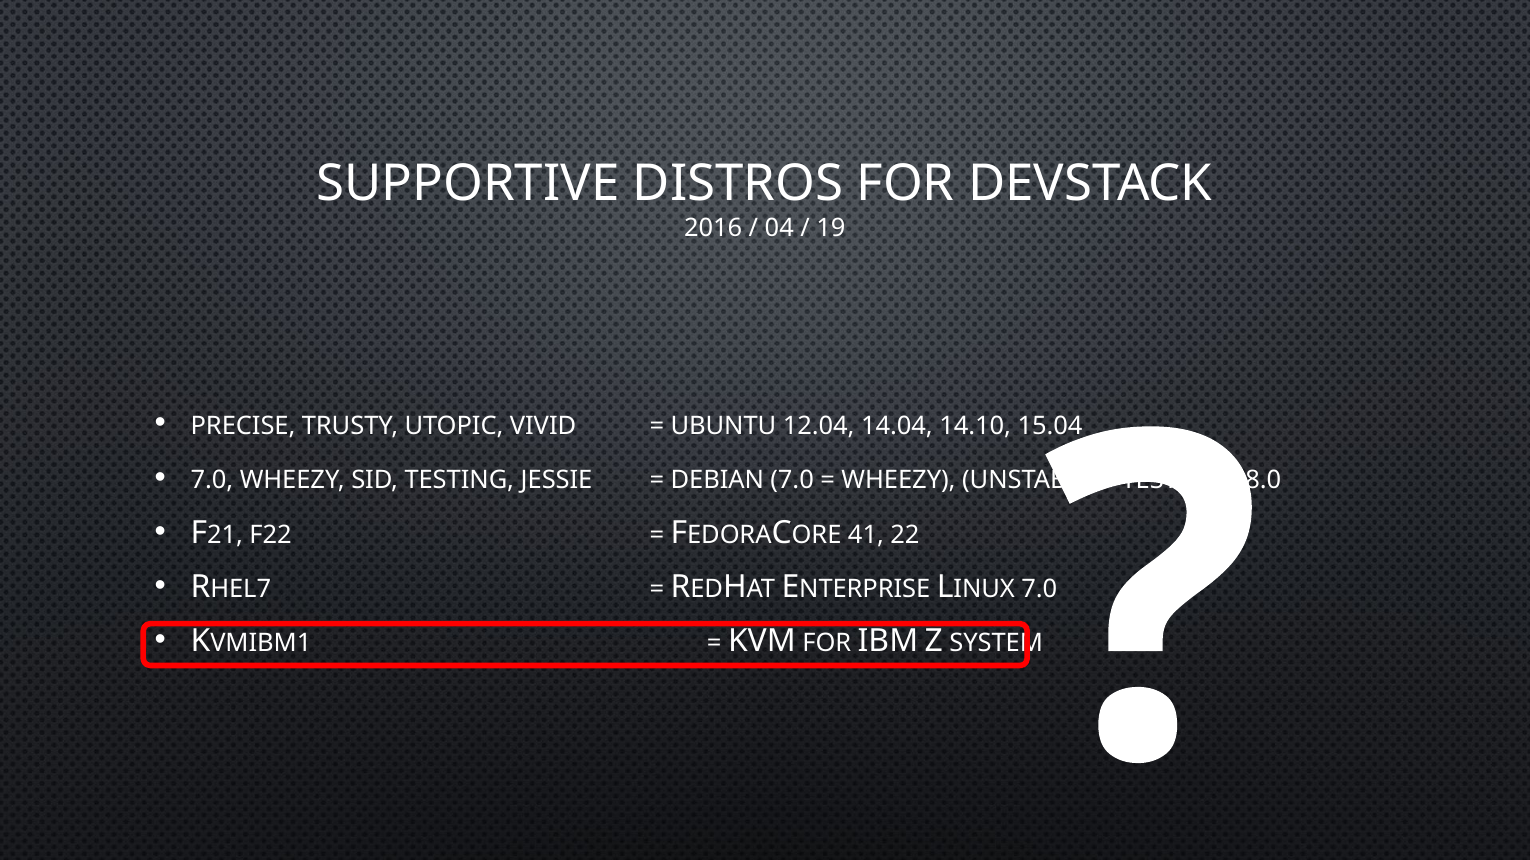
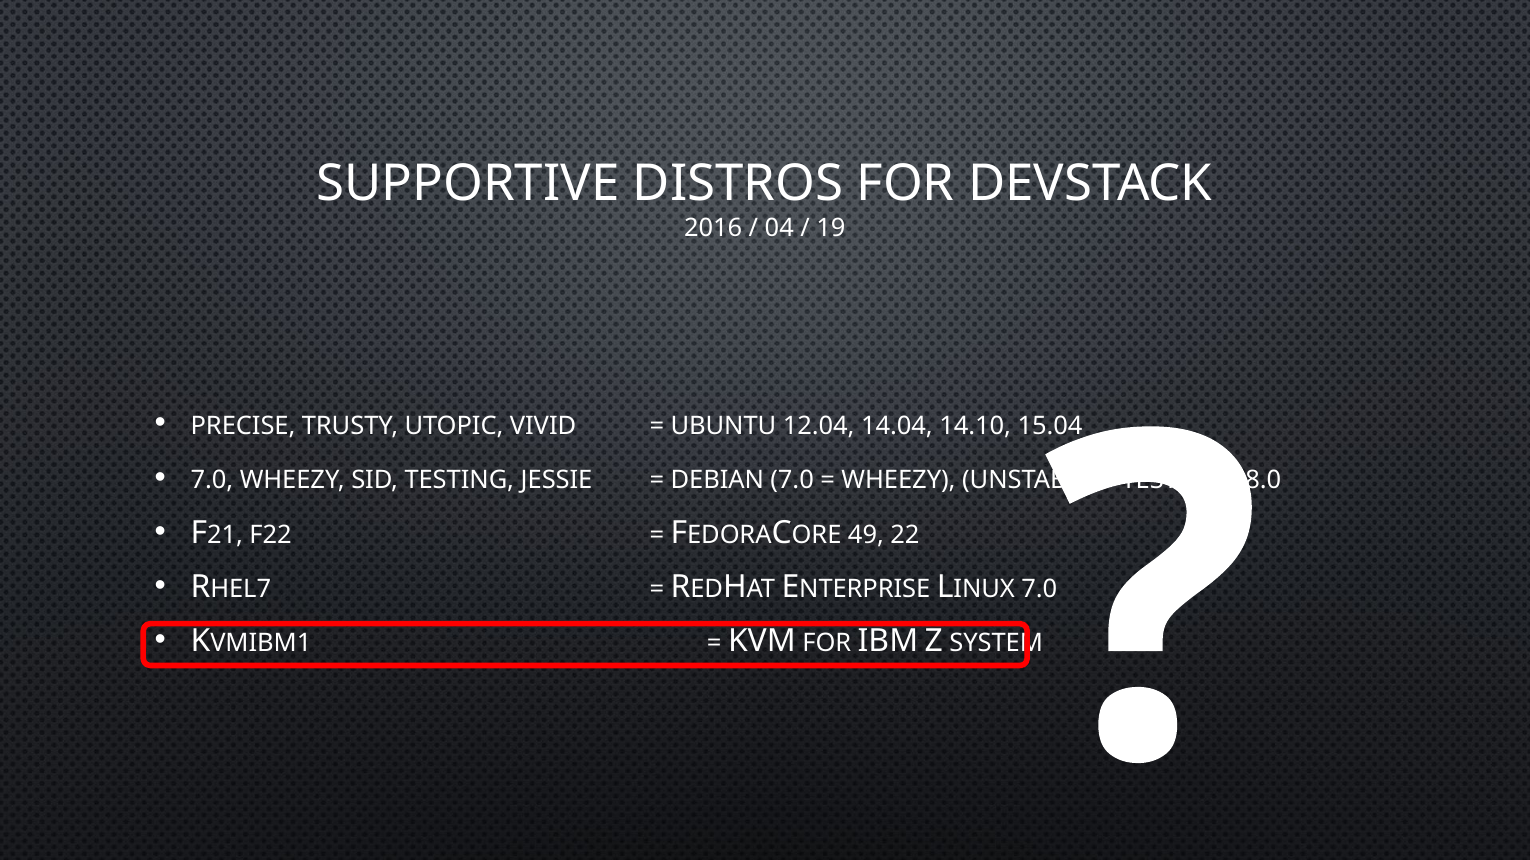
41: 41 -> 49 (866, 535)
